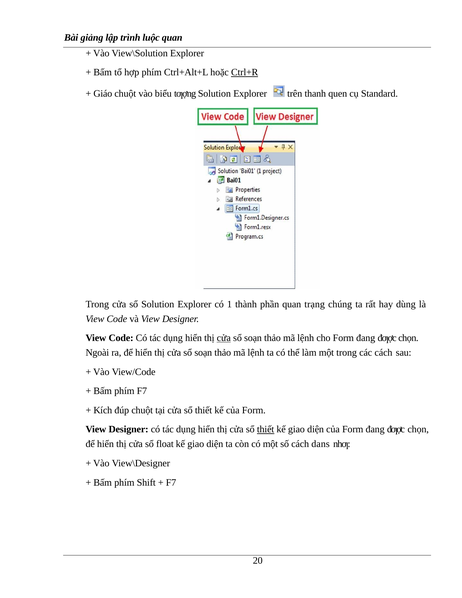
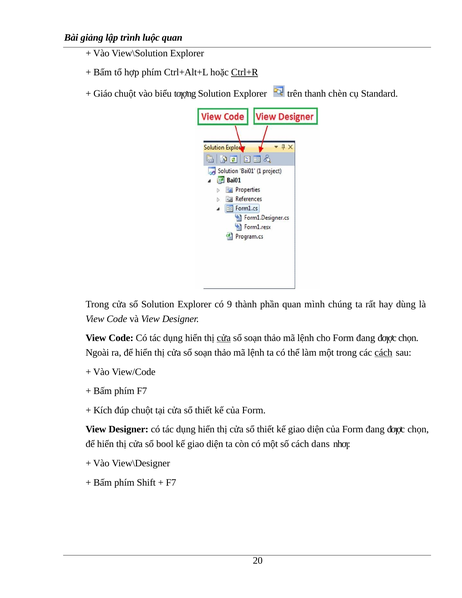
quen: quen -> chèn (338, 94)
1: 1 -> 9 (230, 304)
trạng: trạng -> mình (315, 304)
cách underline: none -> present (383, 353)
thiết underline: present -> none (266, 429)
float: float -> bool (165, 444)
